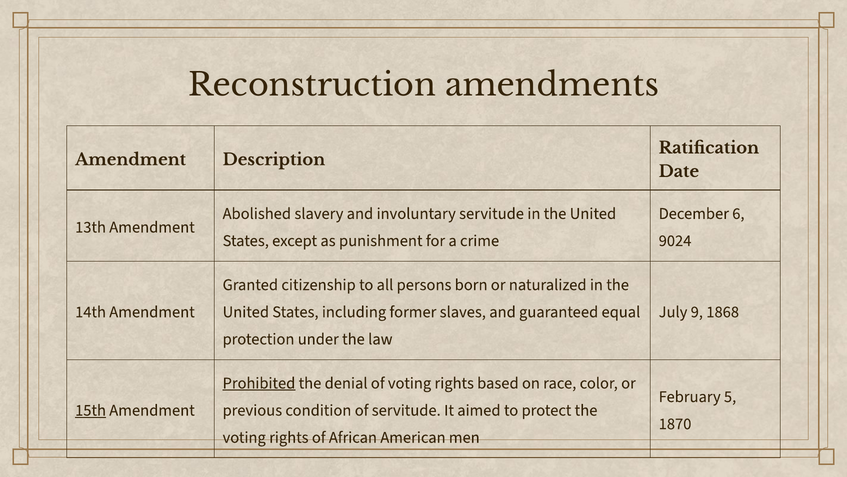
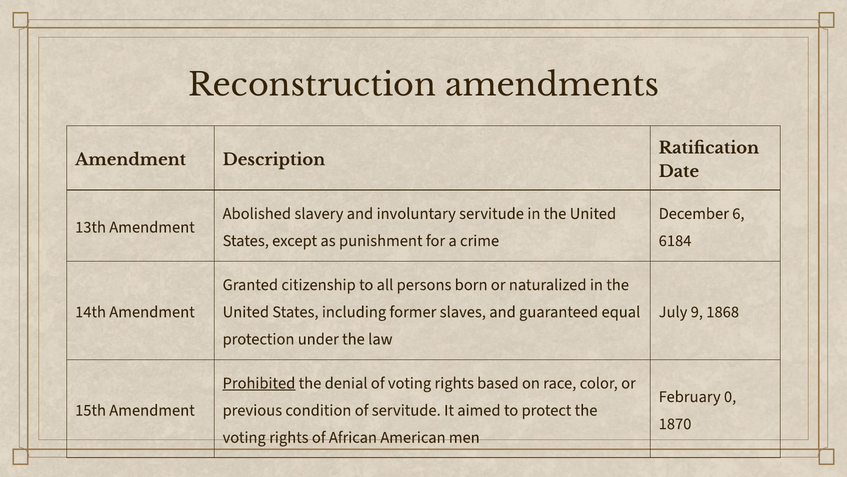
9024: 9024 -> 6184 (675, 240)
5: 5 -> 0 (730, 396)
15th underline: present -> none (91, 410)
